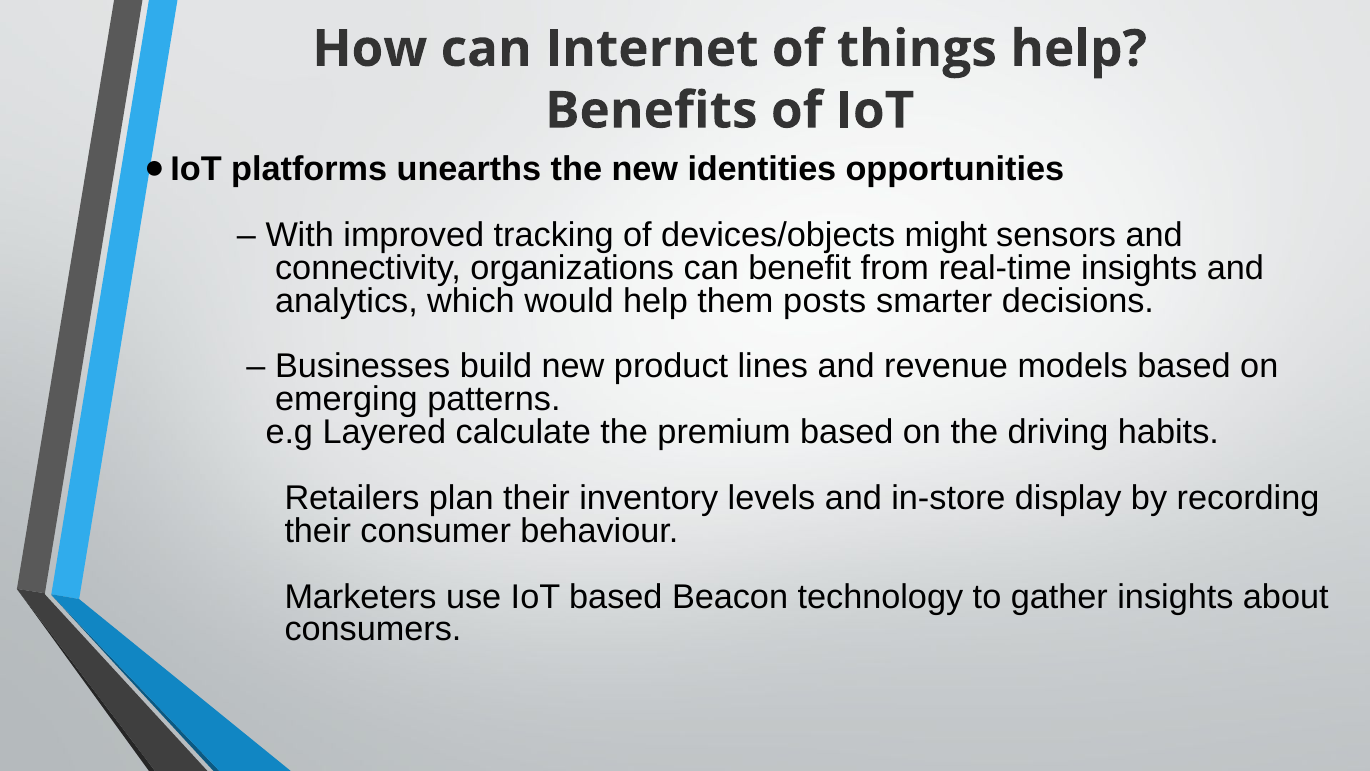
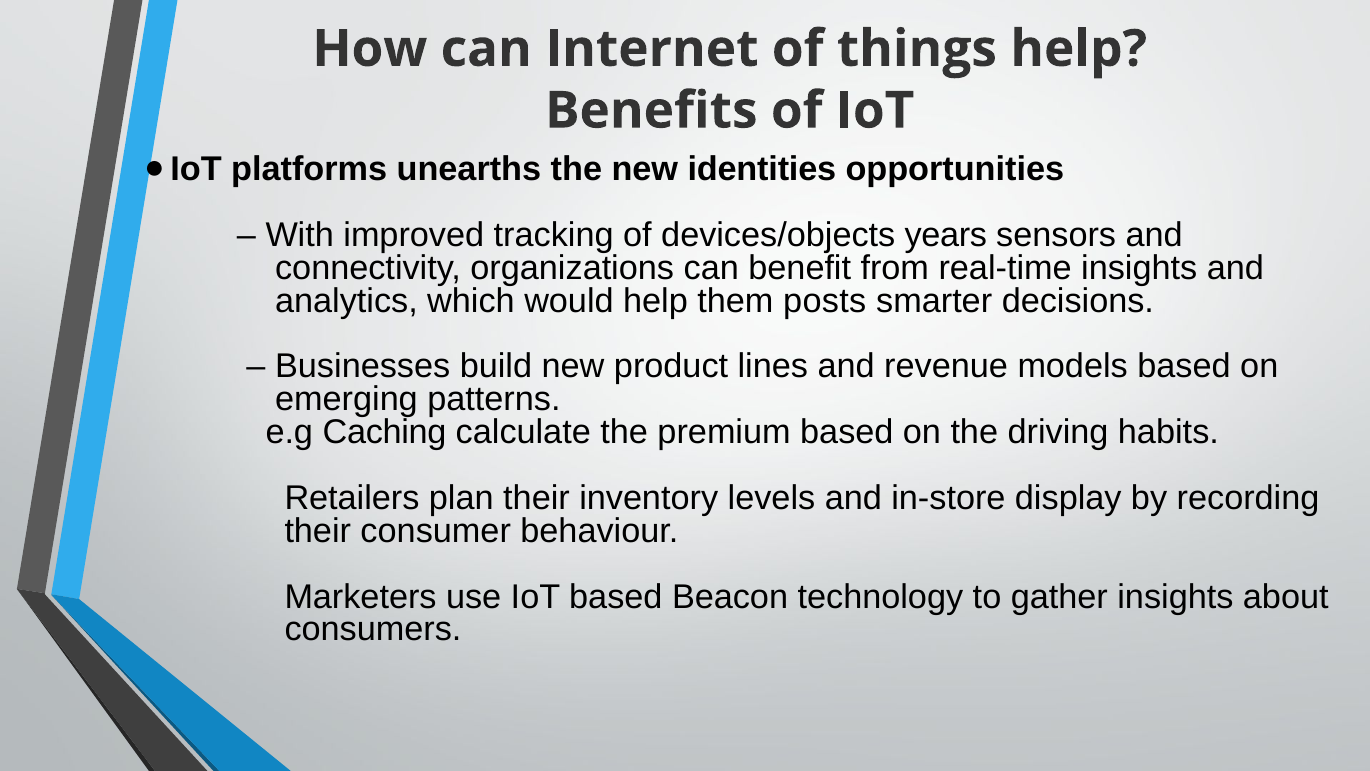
might: might -> years (946, 235)
Layered: Layered -> Caching (385, 432)
